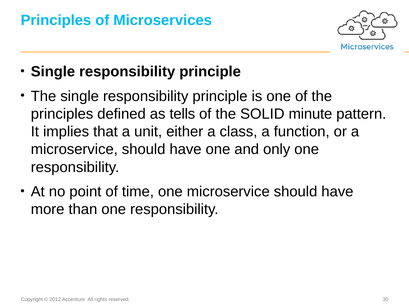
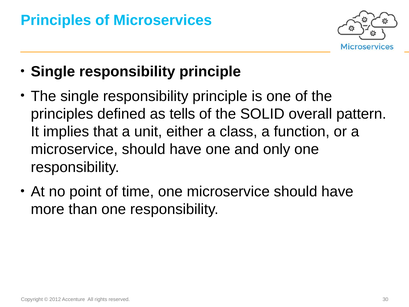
minute: minute -> overall (310, 114)
